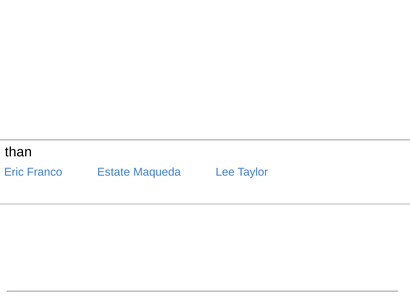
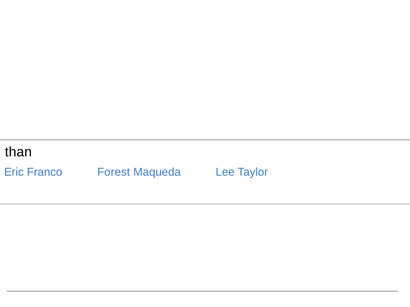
Estate: Estate -> Forest (114, 172)
